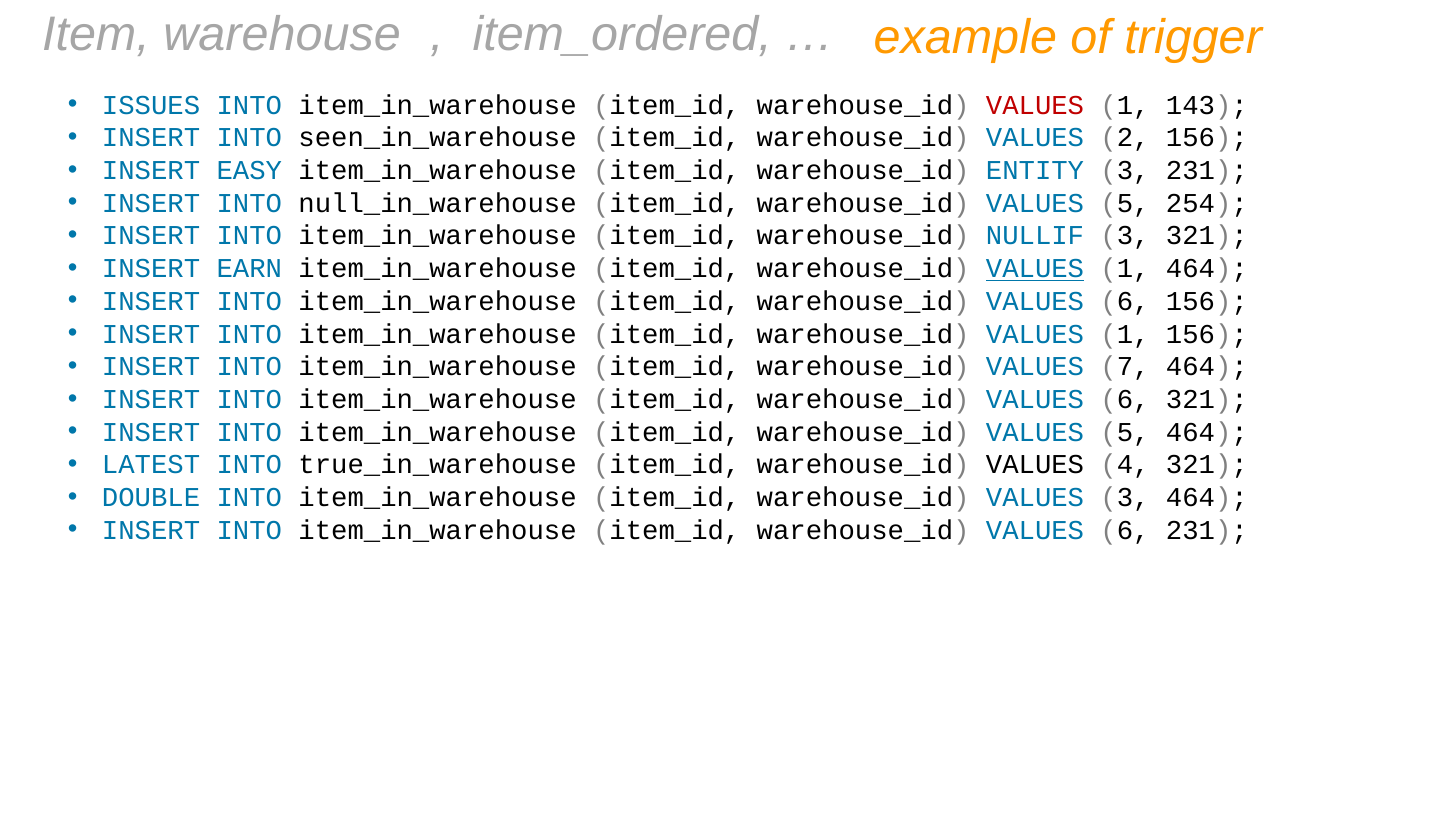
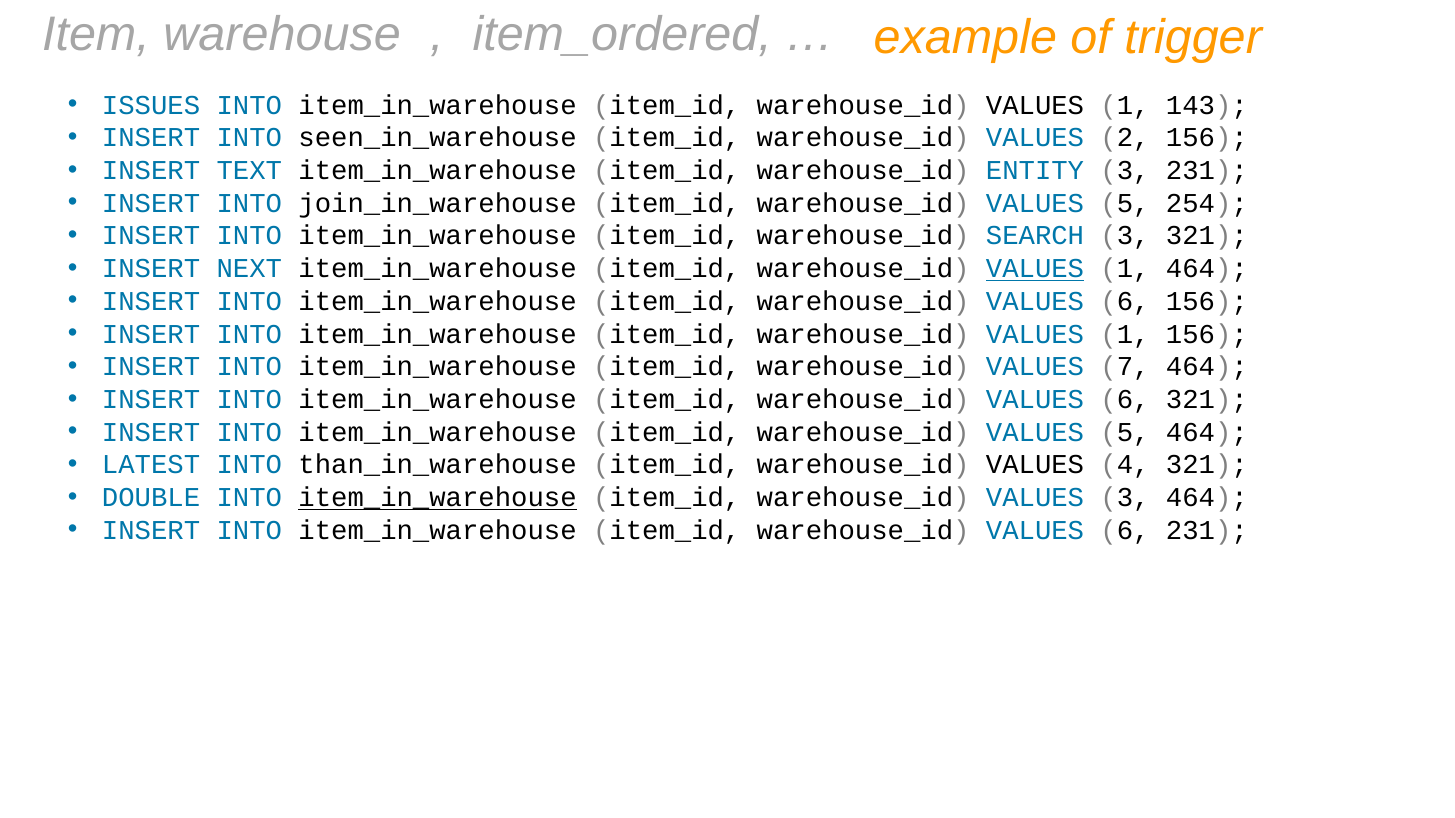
VALUES colour: red -> black (1035, 105)
EASY: EASY -> TEXT (249, 171)
null_in_warehouse: null_in_warehouse -> join_in_warehouse (438, 203)
NULLIF: NULLIF -> SEARCH (1035, 236)
EARN: EARN -> NEXT (249, 269)
true_in_warehouse: true_in_warehouse -> than_in_warehouse (438, 465)
item_in_warehouse underline: none -> present (438, 498)
